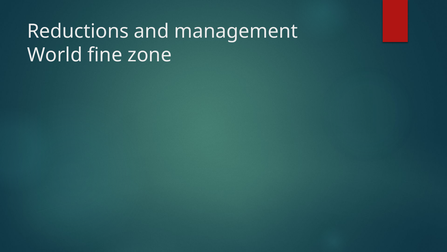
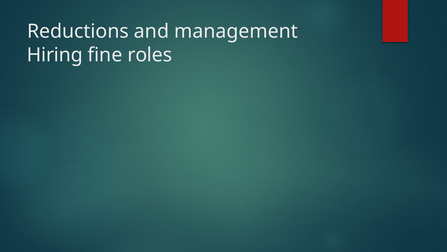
World: World -> Hiring (55, 55)
zone: zone -> roles (150, 55)
